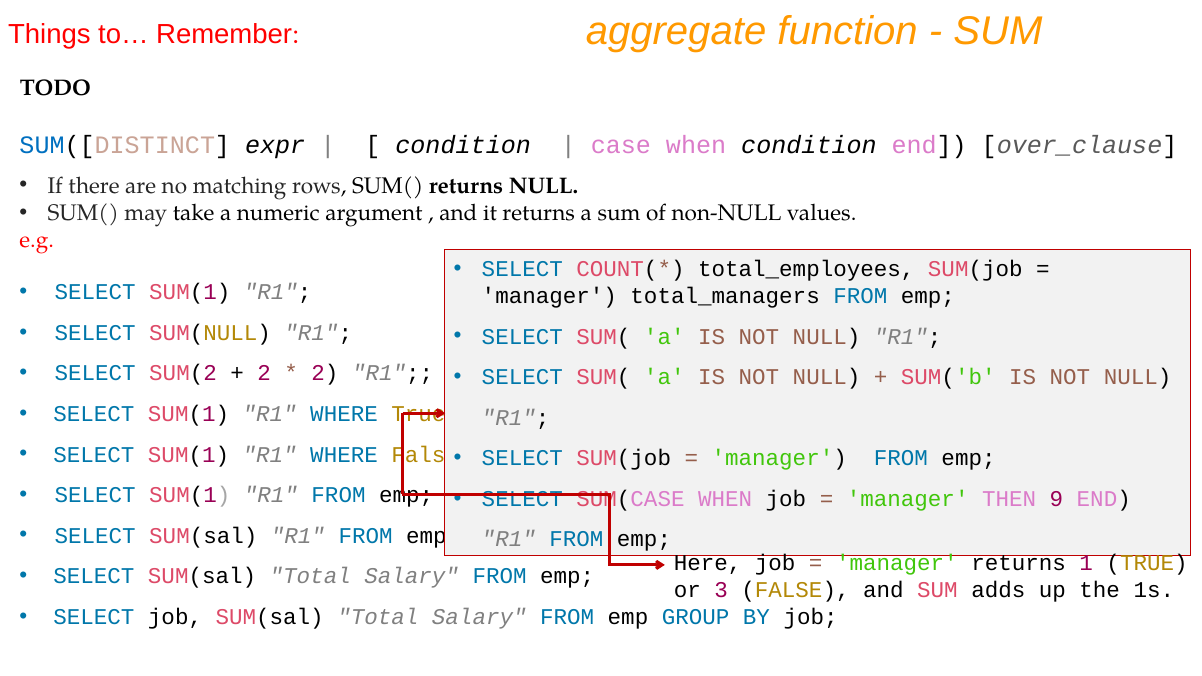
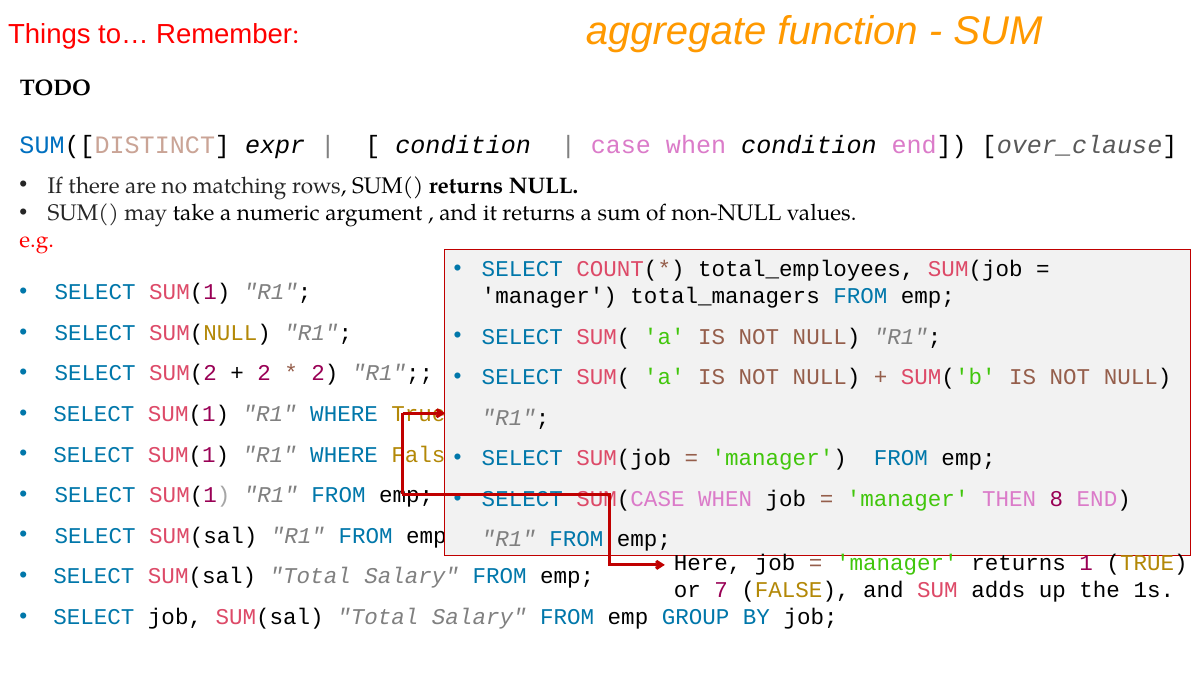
9: 9 -> 8 (1056, 499)
3: 3 -> 7 (721, 591)
